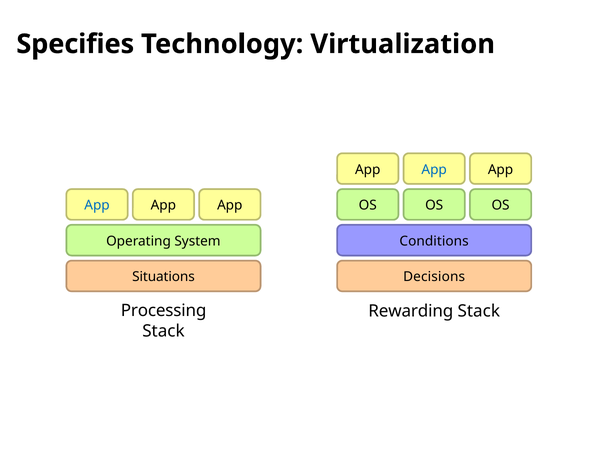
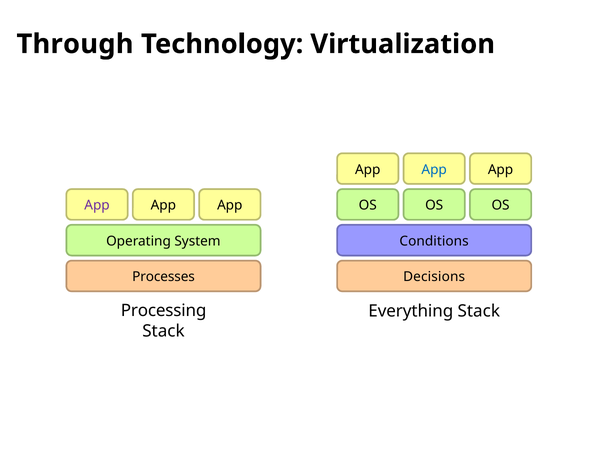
Specifies: Specifies -> Through (75, 44)
App colour: blue -> purple (97, 205)
Situations: Situations -> Processes (163, 277)
Rewarding: Rewarding -> Everything (411, 311)
